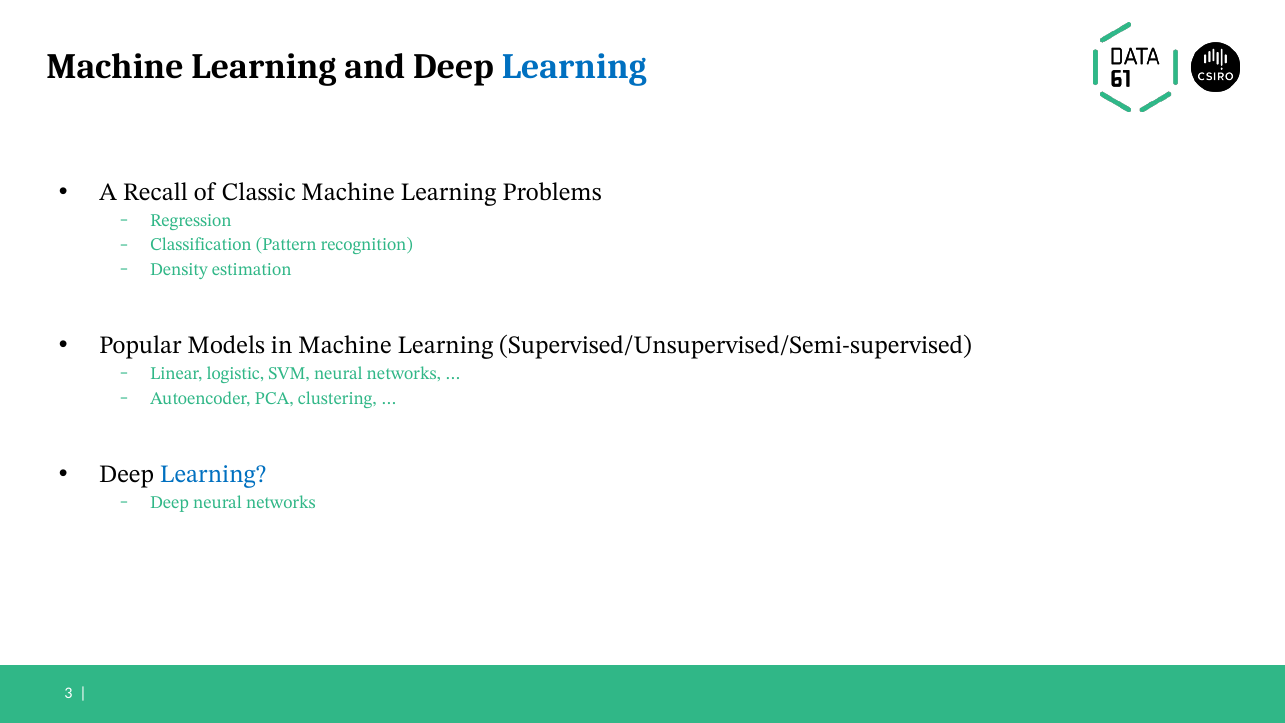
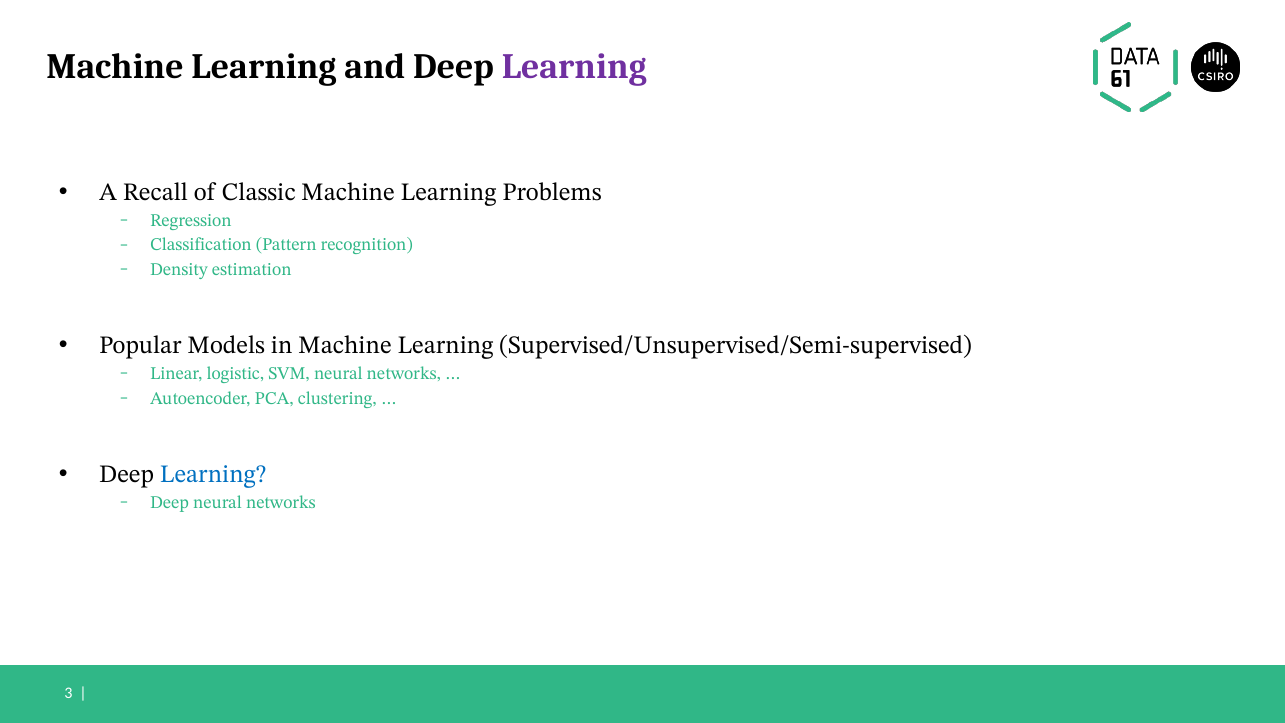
Learning colour: blue -> purple (574, 66)
